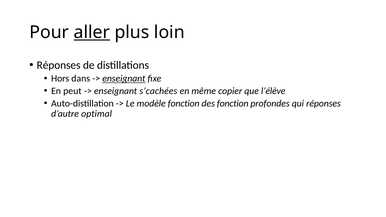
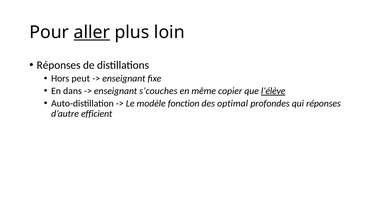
dans: dans -> peut (81, 79)
enseignant underline: present -> none (124, 79)
peut: peut -> dans (72, 91)
s’cachées: s’cachées -> s’couches (158, 91)
l’élève underline: none -> present (273, 91)
des fonction: fonction -> optimal (233, 103)
optimal: optimal -> efficient (97, 114)
